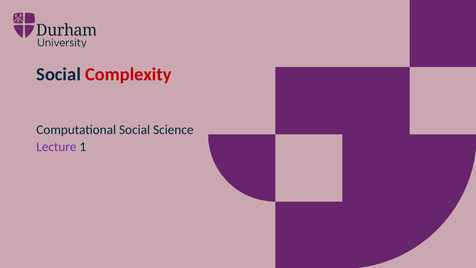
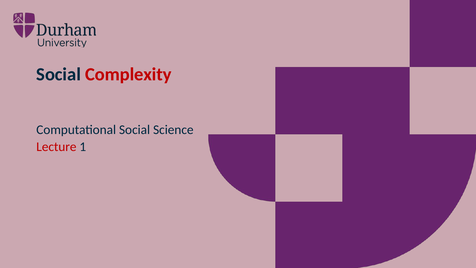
Lecture colour: purple -> red (56, 147)
